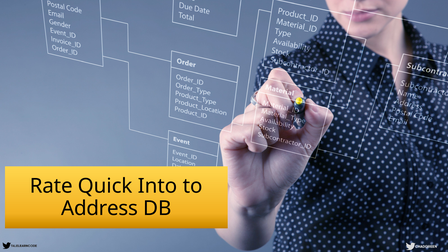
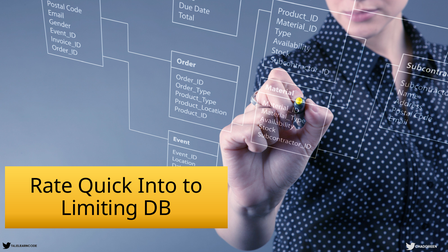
Address: Address -> Limiting (100, 208)
